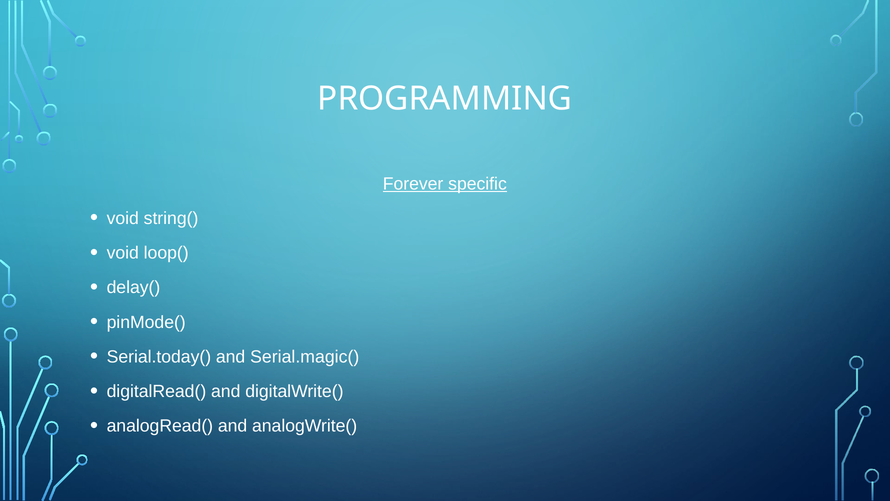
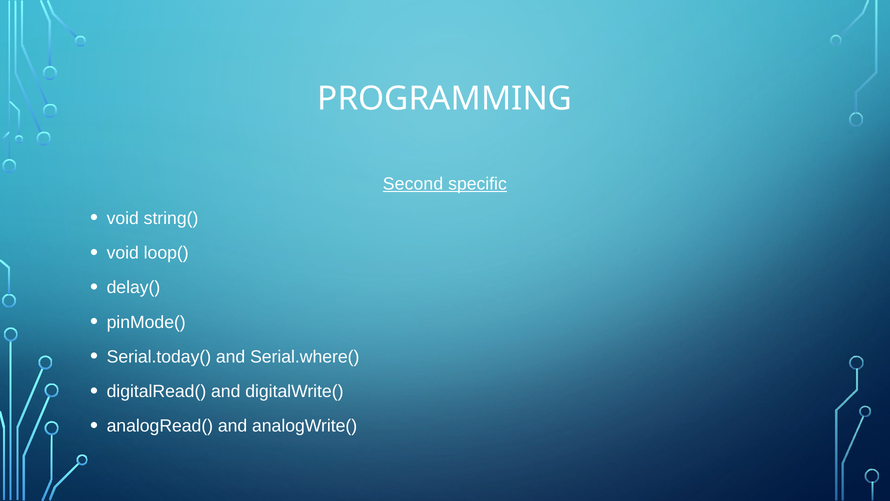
Forever: Forever -> Second (413, 184)
Serial.magic(: Serial.magic( -> Serial.where( (305, 357)
